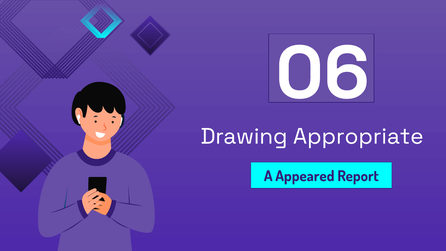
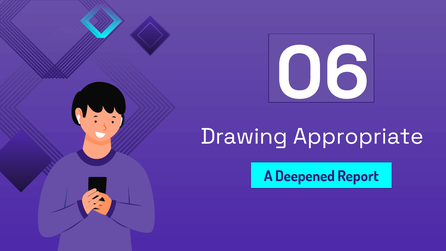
Appeared: Appeared -> Deepened (305, 176)
